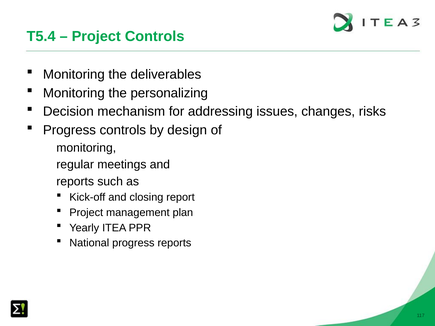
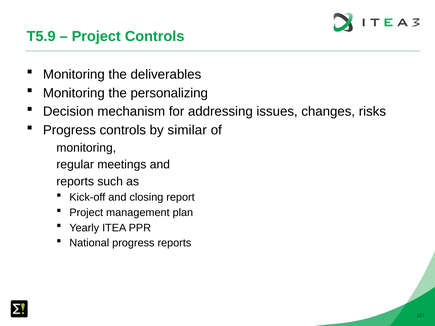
T5.4: T5.4 -> T5.9 (41, 36)
design: design -> similar (187, 130)
